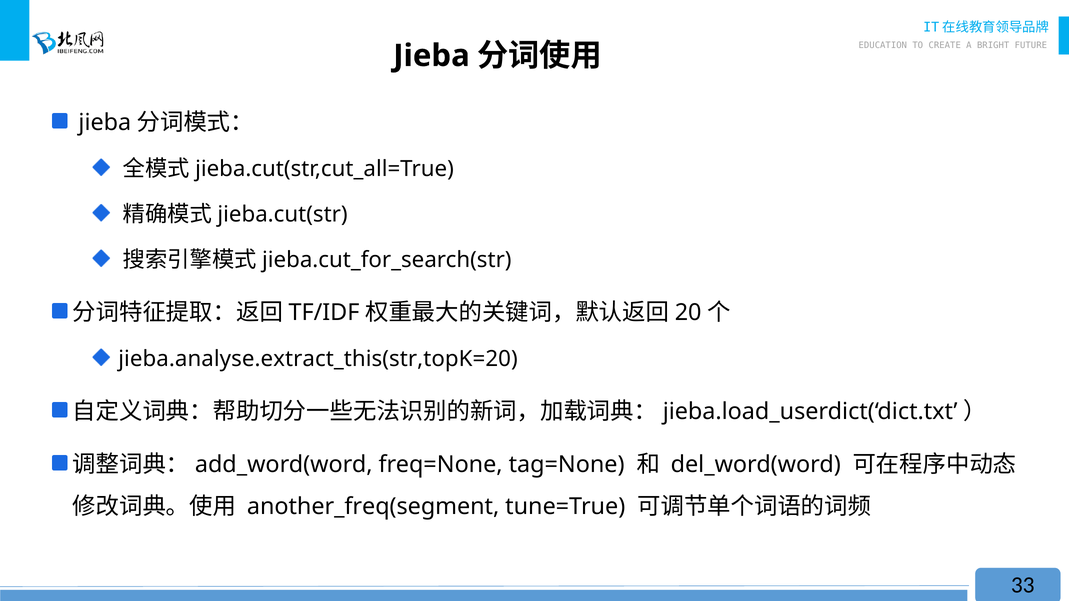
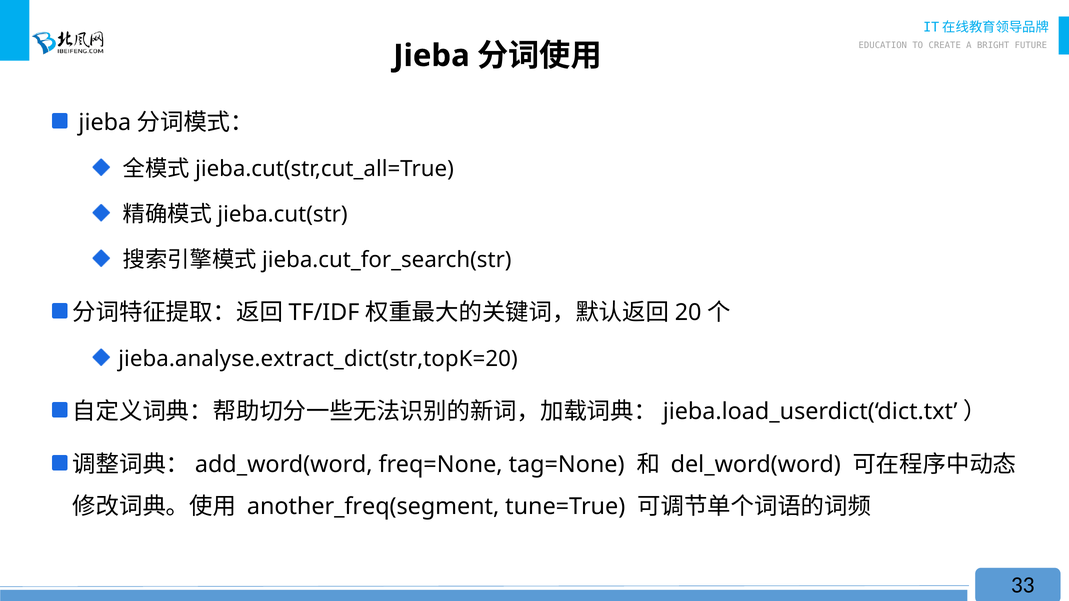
jieba.analyse.extract_this(str,topK=20: jieba.analyse.extract_this(str,topK=20 -> jieba.analyse.extract_dict(str,topK=20 (318, 359)
